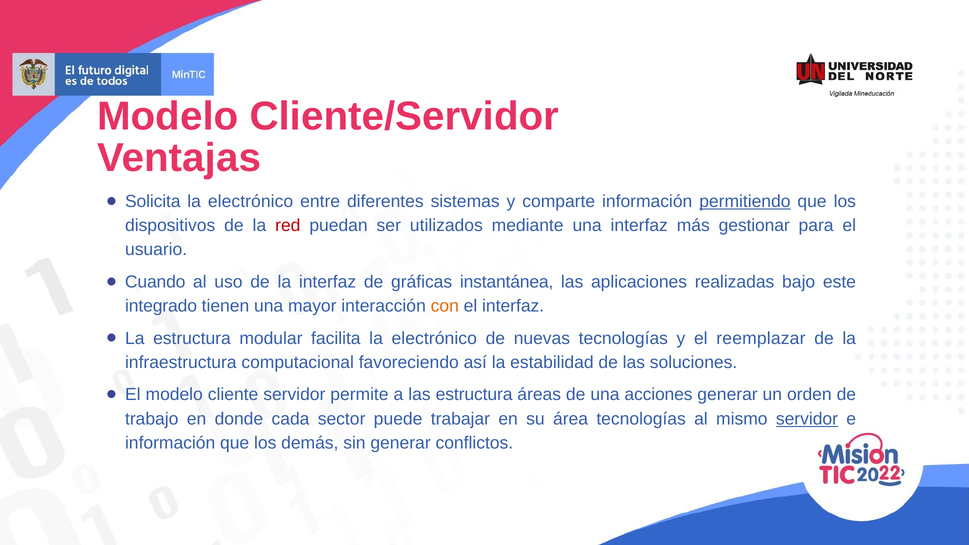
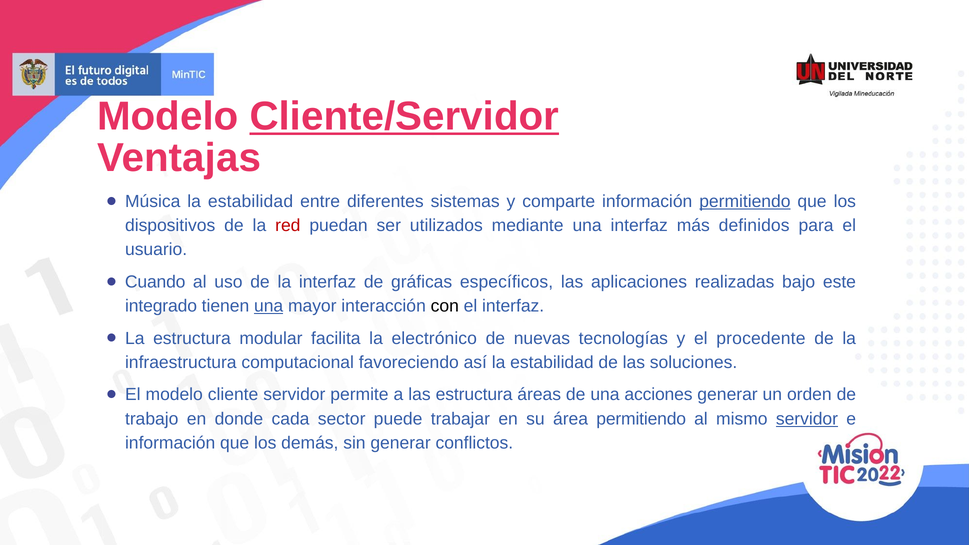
Cliente/Servidor underline: none -> present (404, 117)
Solicita: Solicita -> Música (153, 201)
electrónico: electrónico -> estabilidad (251, 201)
gestionar: gestionar -> definidos (754, 226)
instantánea: instantánea -> específicos (507, 282)
una underline: none -> present (269, 306)
con colour: orange -> black (445, 306)
reemplazar: reemplazar -> procedente (761, 338)
área tecnologías: tecnologías -> permitiendo (641, 419)
